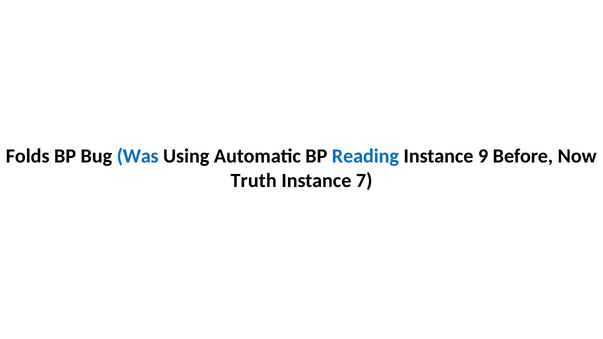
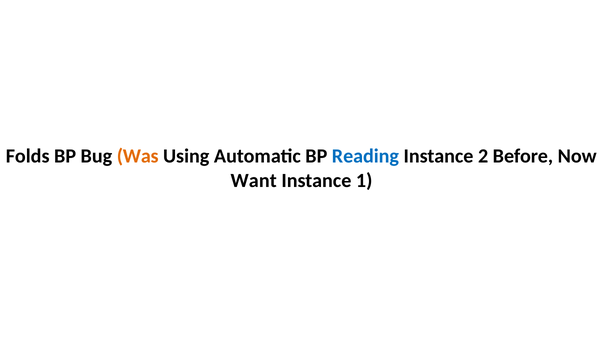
Was colour: blue -> orange (138, 156)
9: 9 -> 2 (483, 156)
Truth: Truth -> Want (254, 180)
7: 7 -> 1 (364, 180)
